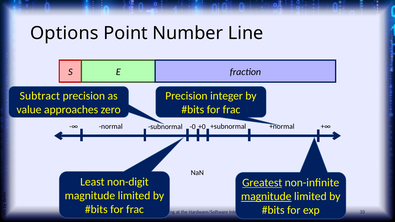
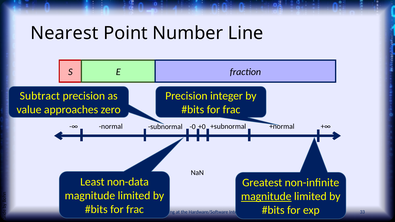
Options: Options -> Nearest (64, 33)
non-digit: non-digit -> non-data (128, 182)
Greatest underline: present -> none (262, 183)
